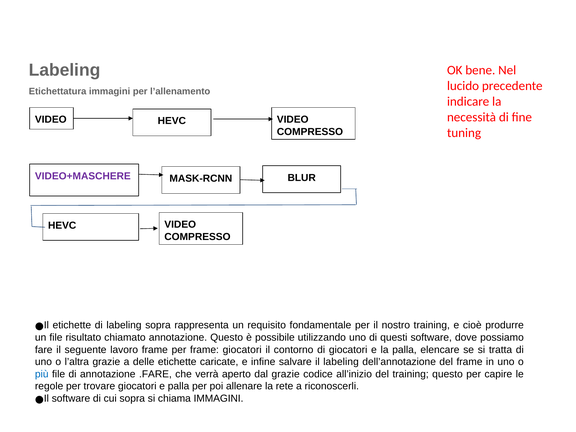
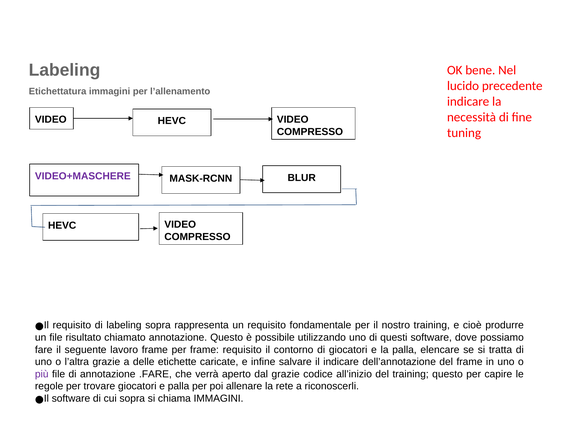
etichette: etichette -> requisito (72, 325)
frame giocatori: giocatori -> requisito (242, 350)
il labeling: labeling -> indicare (341, 362)
più colour: blue -> purple (42, 374)
